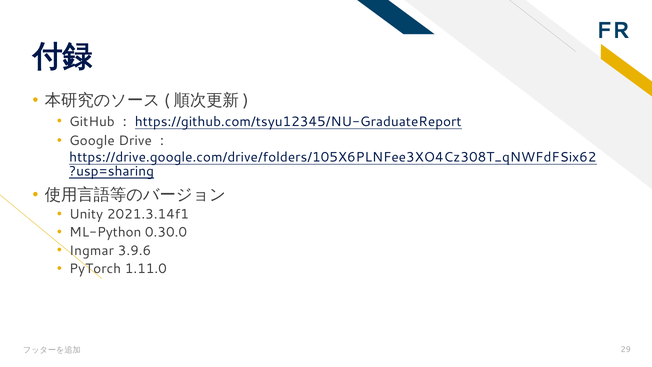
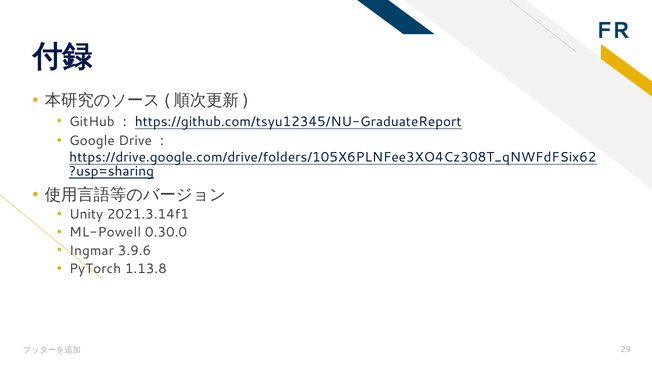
ML-Python: ML-Python -> ML-Powell (105, 232)
1.11.0: 1.11.0 -> 1.13.8 (146, 268)
